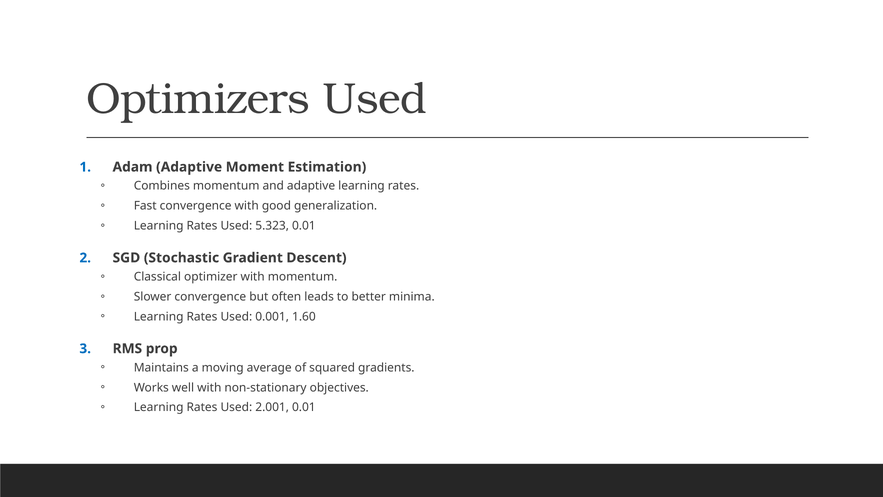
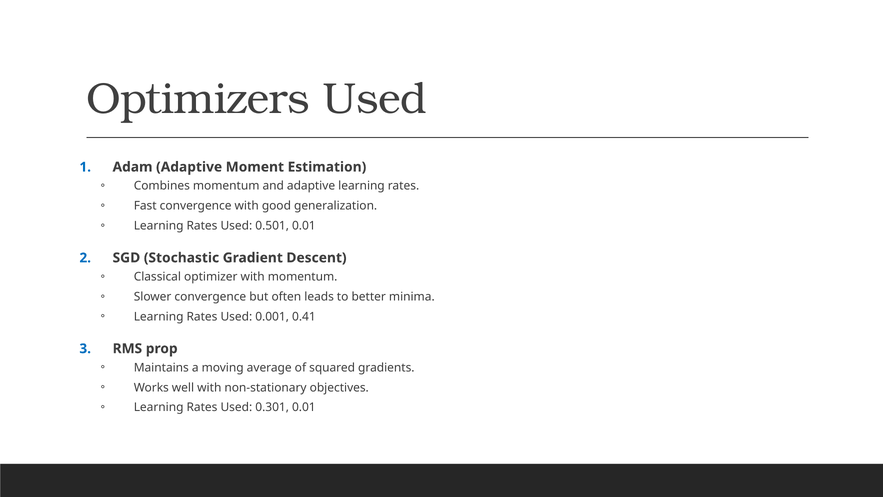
5.323: 5.323 -> 0.501 (272, 226)
1.60: 1.60 -> 0.41 (304, 316)
2.001: 2.001 -> 0.301 (272, 407)
